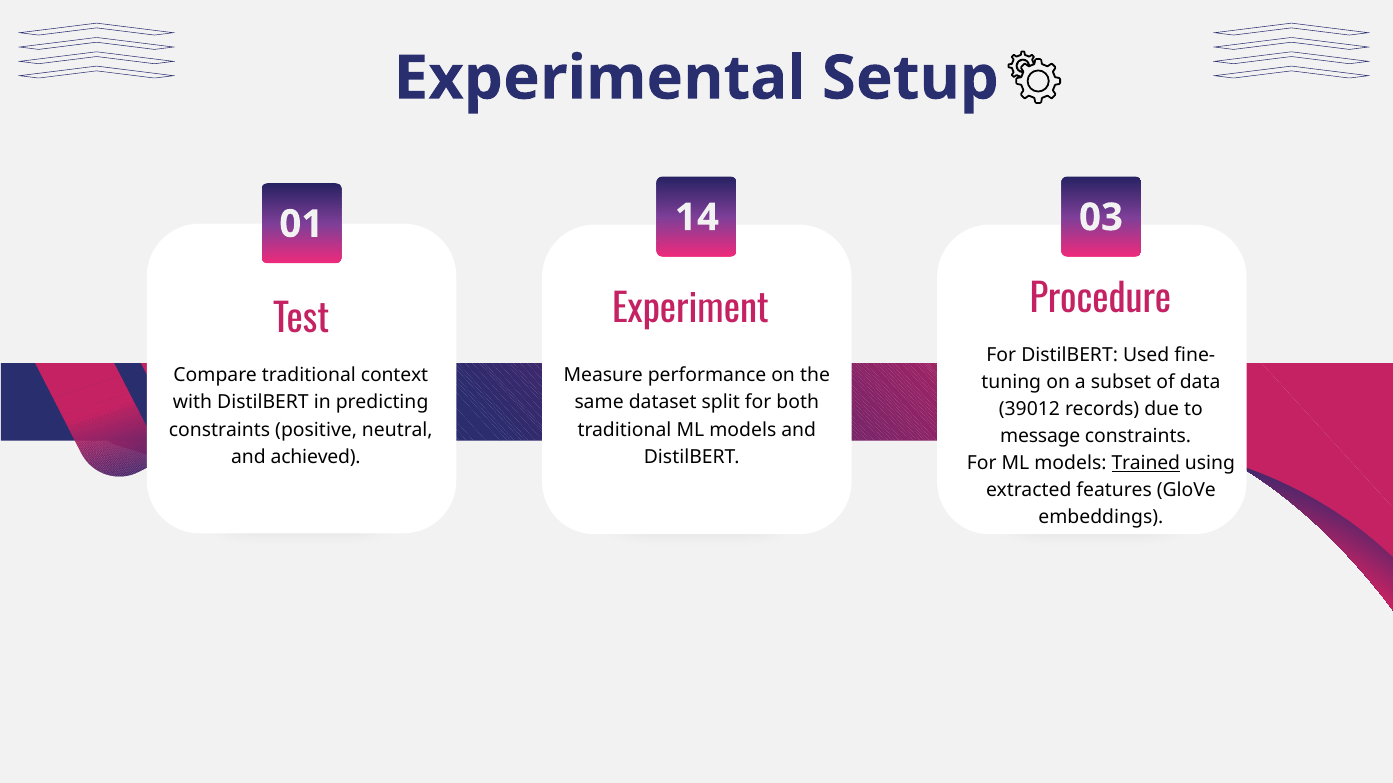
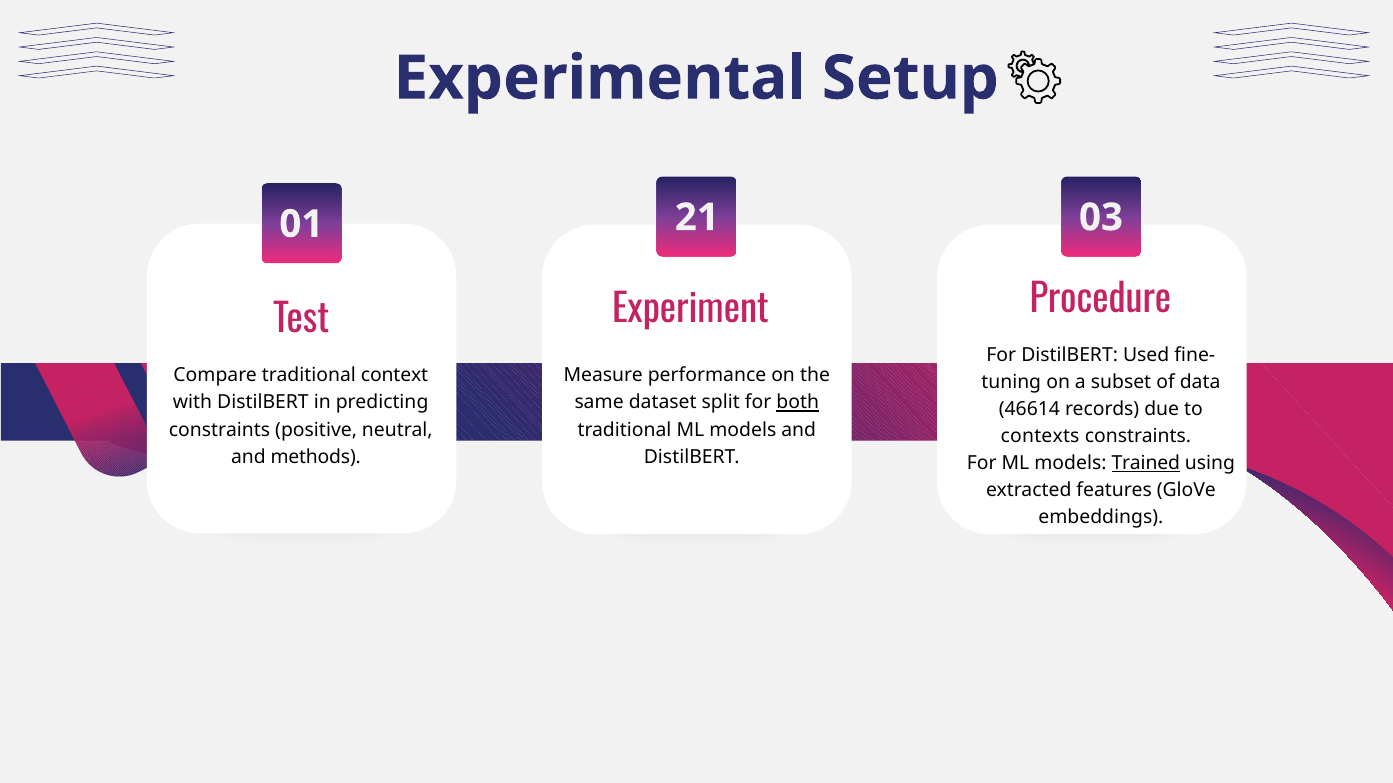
14: 14 -> 21 (697, 218)
both underline: none -> present (798, 403)
39012: 39012 -> 46614 (1029, 409)
message: message -> contexts (1040, 436)
achieved: achieved -> methods (316, 457)
